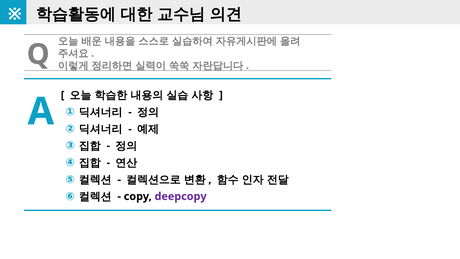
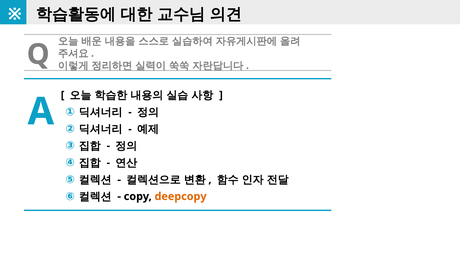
deepcopy colour: purple -> orange (181, 196)
